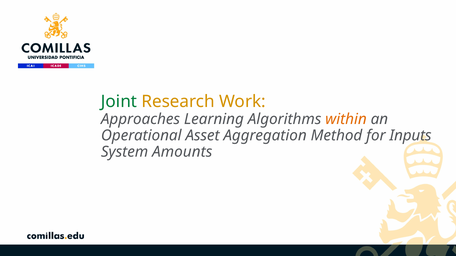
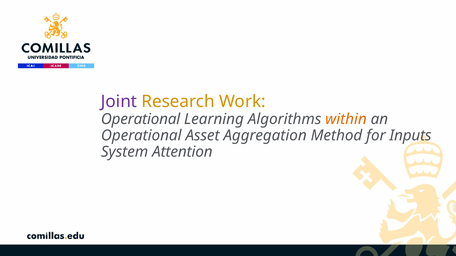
Joint colour: green -> purple (119, 102)
Approaches: Approaches -> Operational (141, 119)
Amounts: Amounts -> Attention (182, 152)
